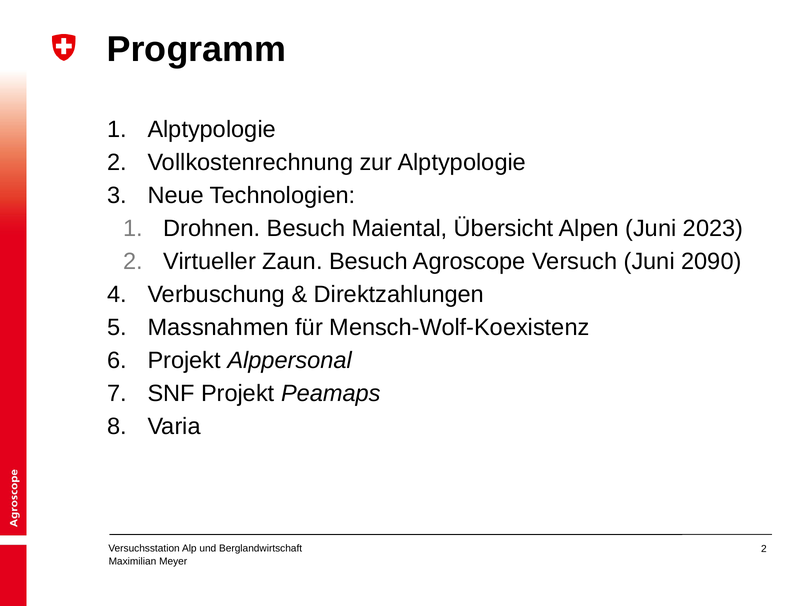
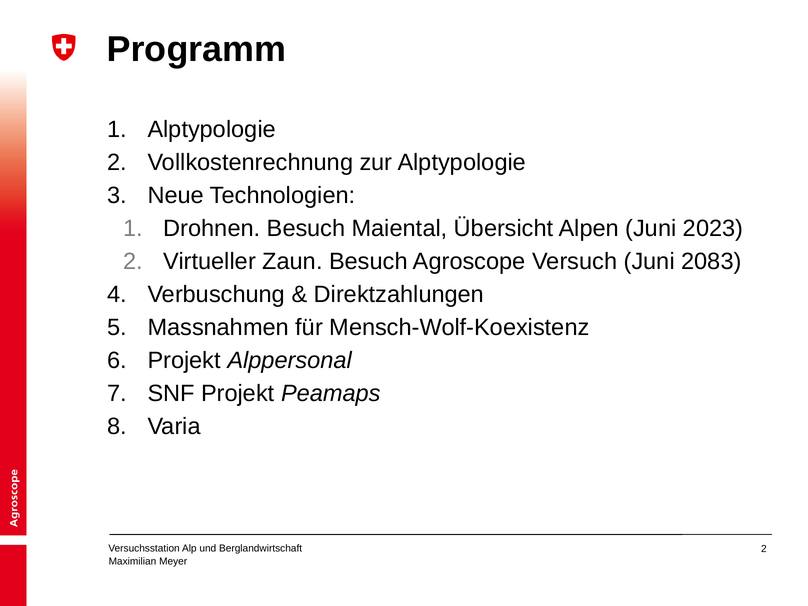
2090: 2090 -> 2083 (711, 261)
